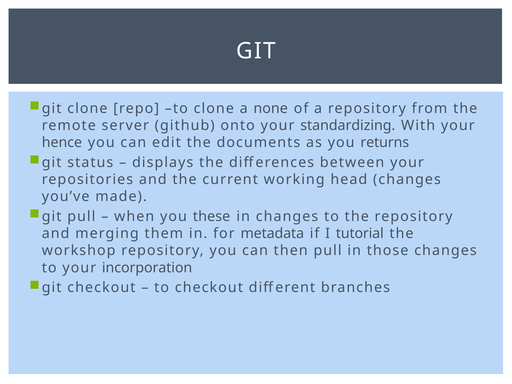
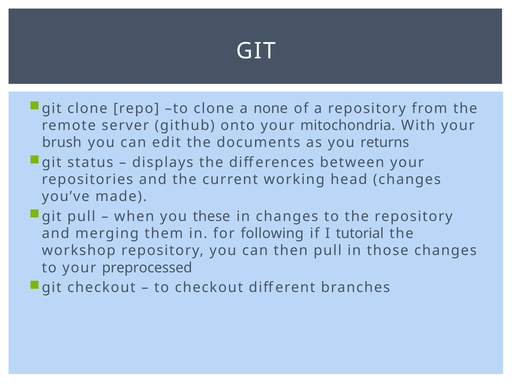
standardizing: standardizing -> mitochondria (348, 125)
hence: hence -> brush (62, 142)
metadata: metadata -> following (272, 234)
incorporation: incorporation -> preprocessed (147, 268)
